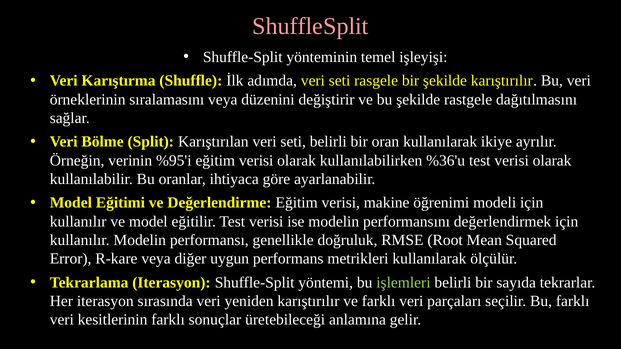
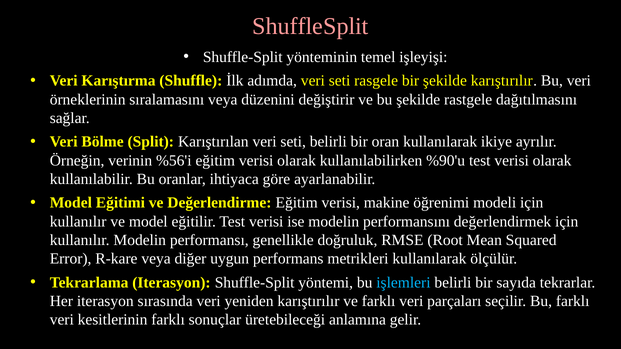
%95'i: %95'i -> %56'i (174, 161)
%36'u: %36'u -> %90'u (446, 161)
işlemleri colour: light green -> light blue (403, 283)
